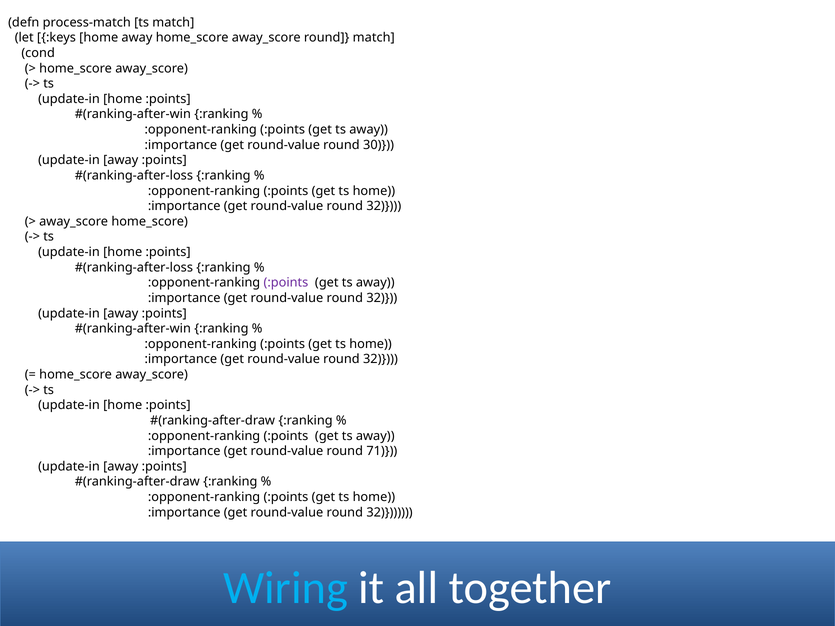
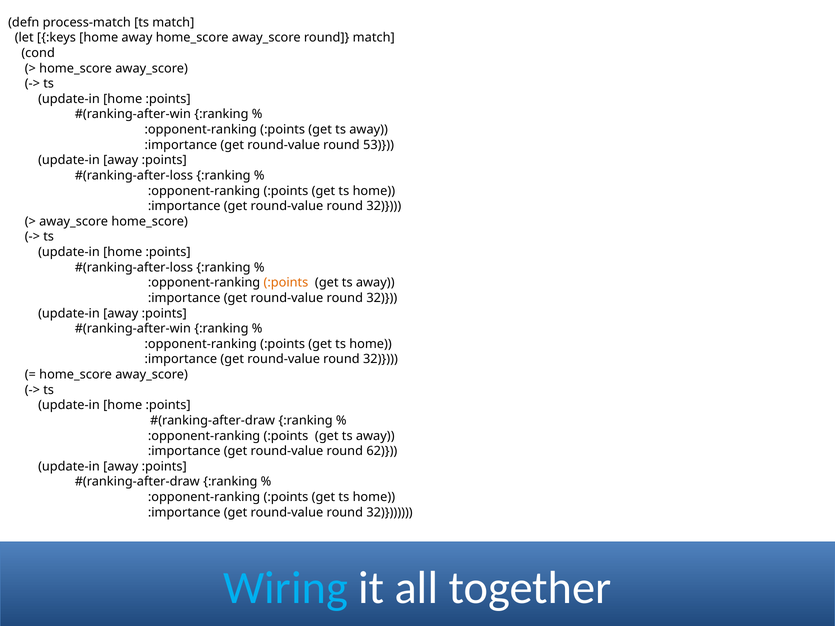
30: 30 -> 53 (379, 145)
:points colour: purple -> orange (286, 283)
71: 71 -> 62 (382, 451)
